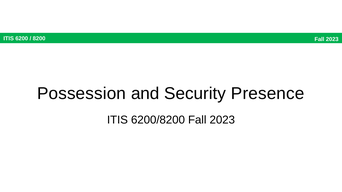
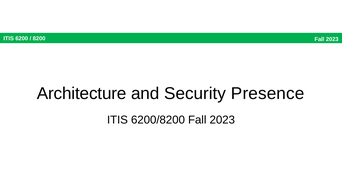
Possession: Possession -> Architecture (82, 94)
